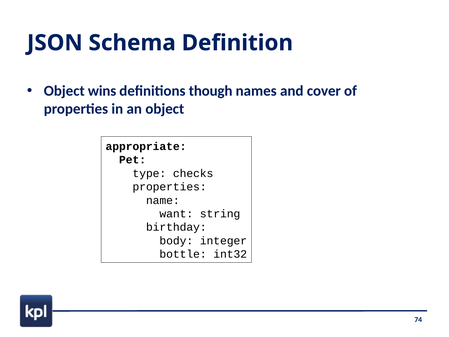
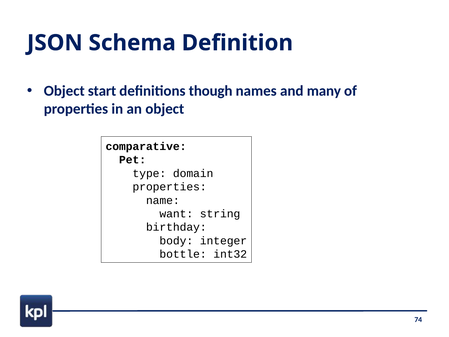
wins: wins -> start (102, 91)
cover: cover -> many (324, 91)
appropriate: appropriate -> comparative (146, 146)
checks: checks -> domain (193, 173)
